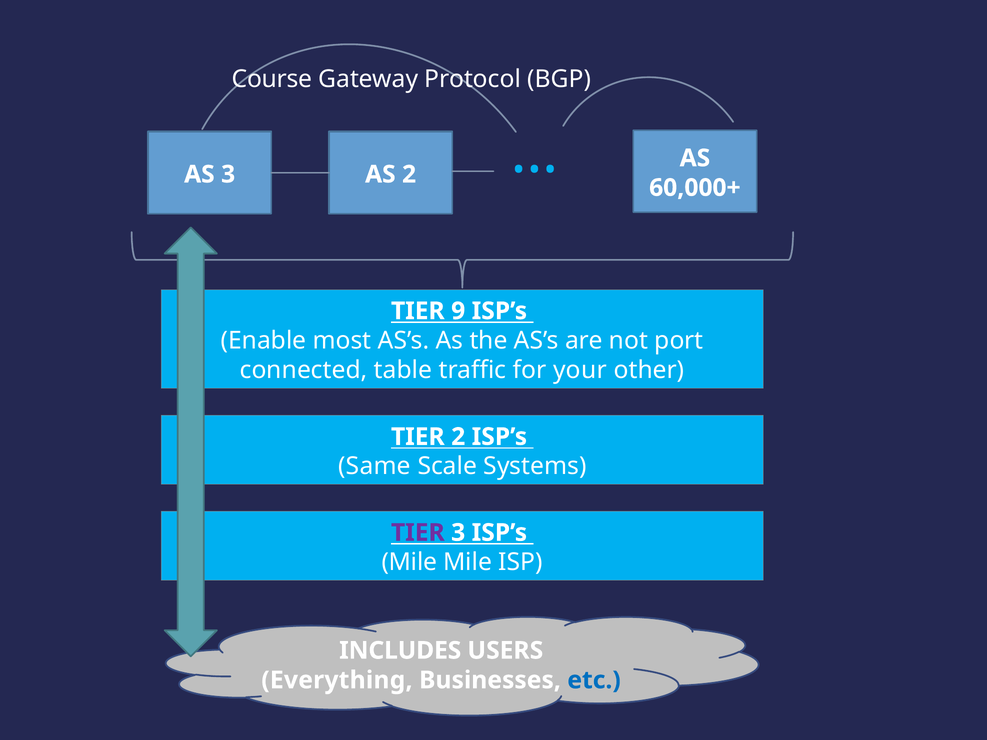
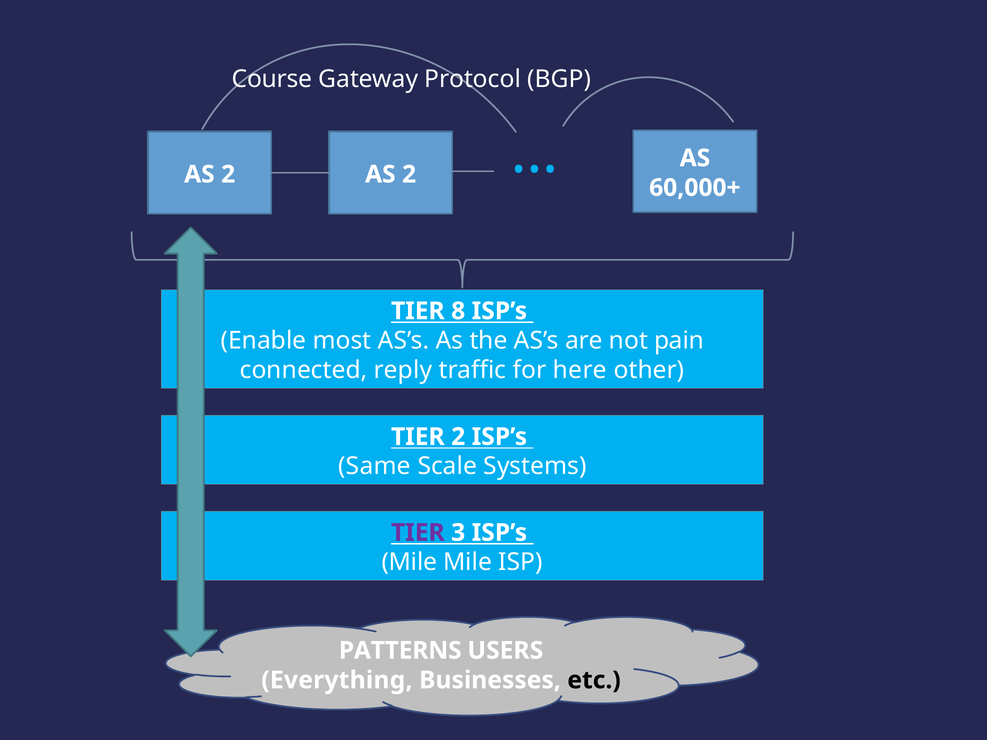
3: 3 -> 2 (228, 174)
9: 9 -> 8 (458, 311)
port: port -> pain (679, 341)
table: table -> reply (403, 370)
your: your -> here (580, 370)
INCLUDES: INCLUDES -> PATTERNS (400, 651)
etc colour: blue -> black (594, 680)
